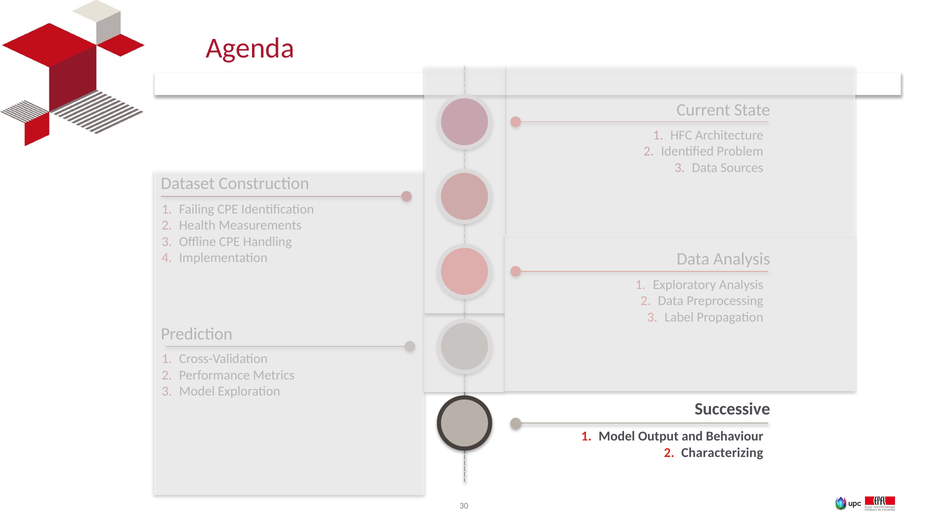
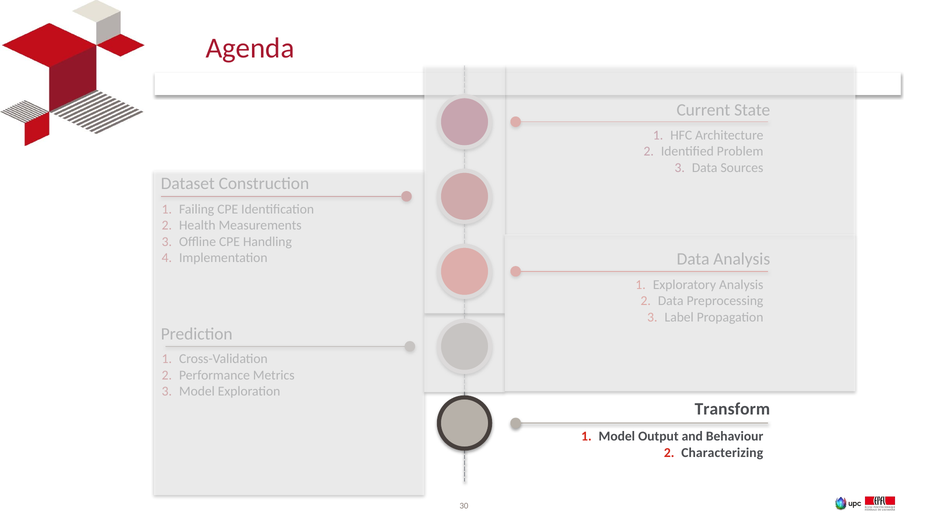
Successive: Successive -> Transform (732, 409)
